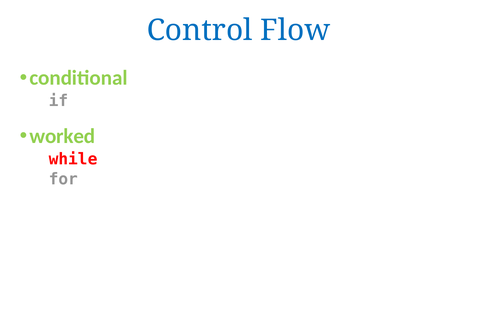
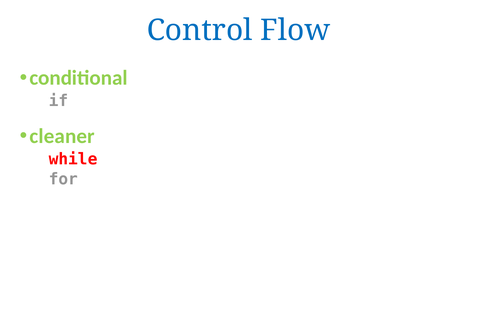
worked: worked -> cleaner (62, 136)
